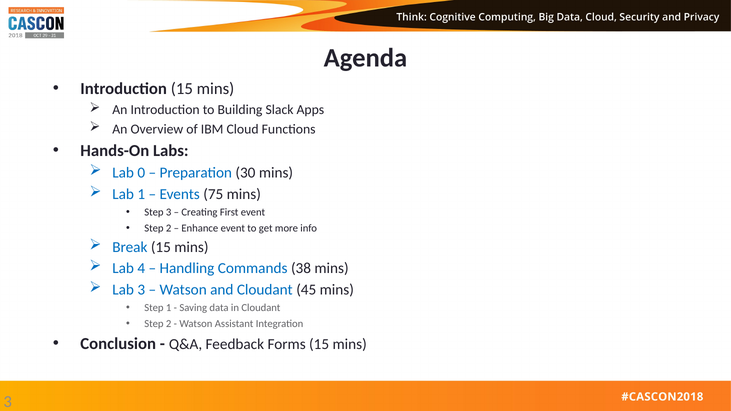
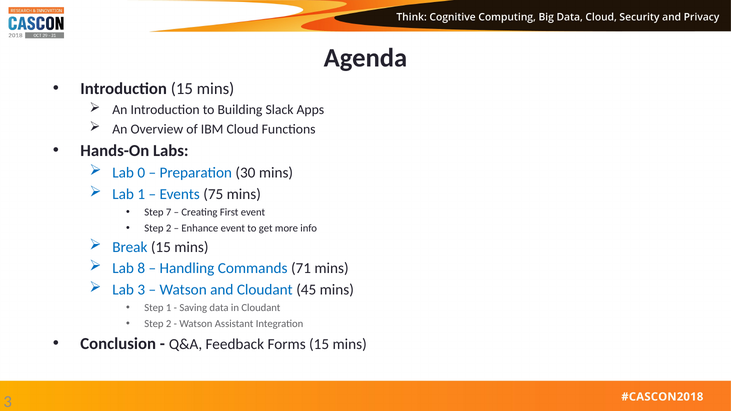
Step 3: 3 -> 7 (169, 212)
4: 4 -> 8 (141, 269)
38: 38 -> 71 (301, 269)
